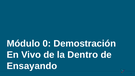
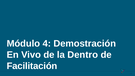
0: 0 -> 4 (47, 43)
Ensayando: Ensayando -> Facilitación (32, 66)
